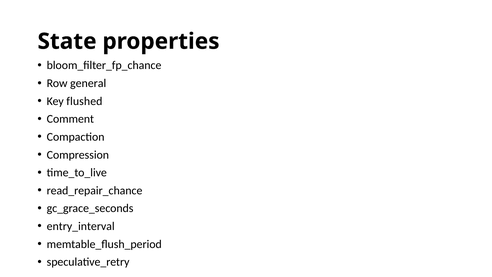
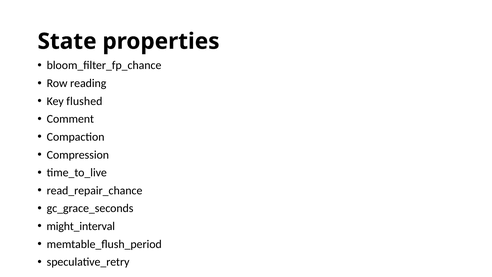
general: general -> reading (88, 83)
entry_interval: entry_interval -> might_interval (81, 226)
